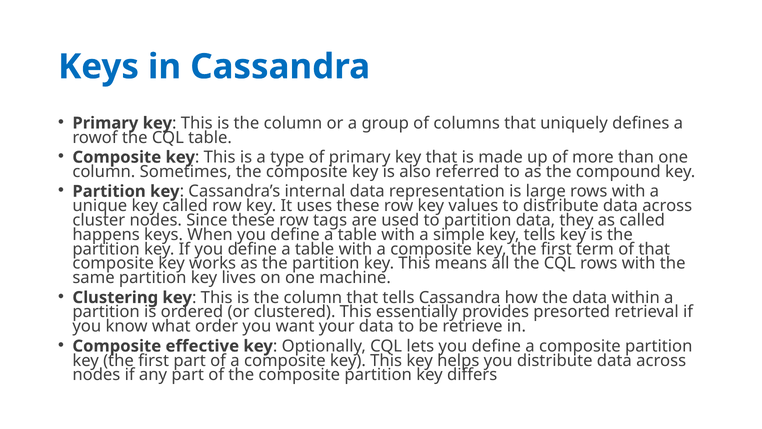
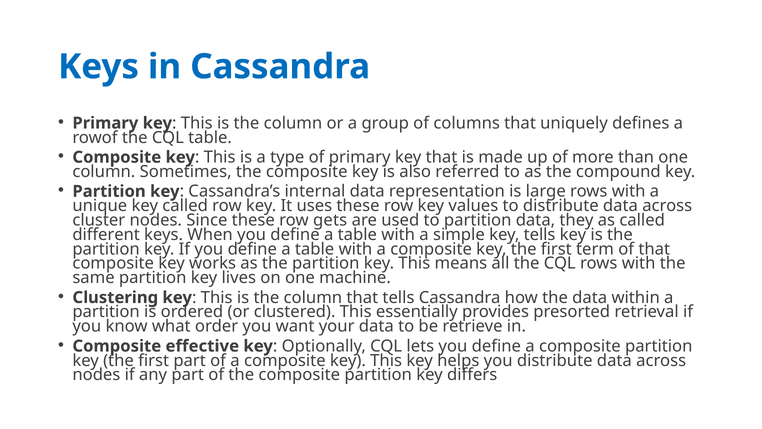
tags: tags -> gets (330, 220)
happens: happens -> different (106, 234)
